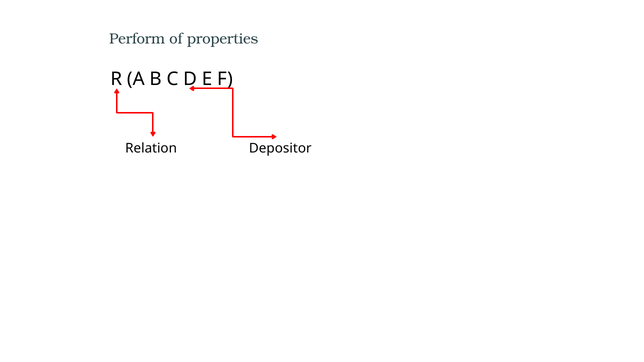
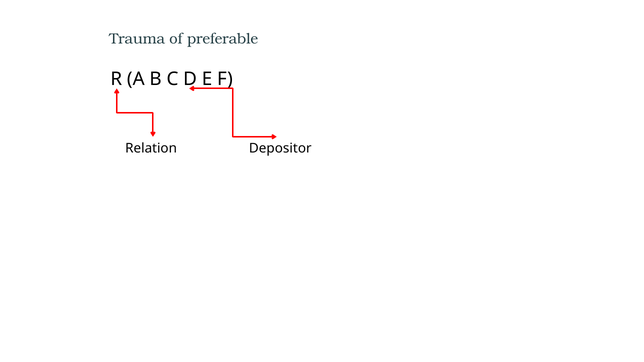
Perform: Perform -> Trauma (137, 39)
properties: properties -> preferable (223, 39)
